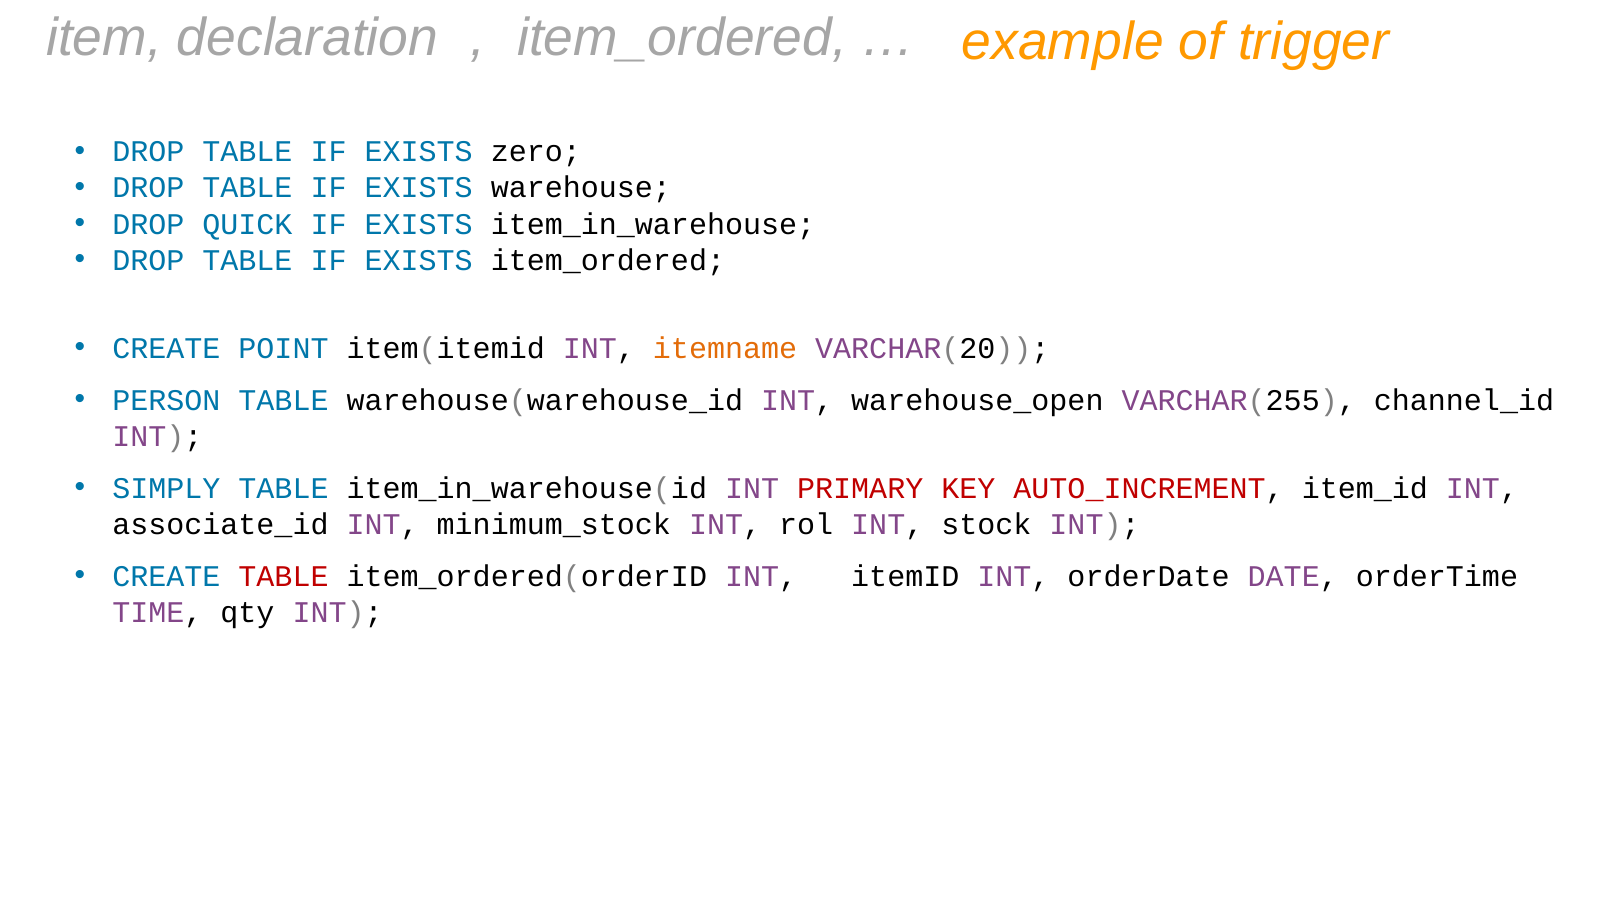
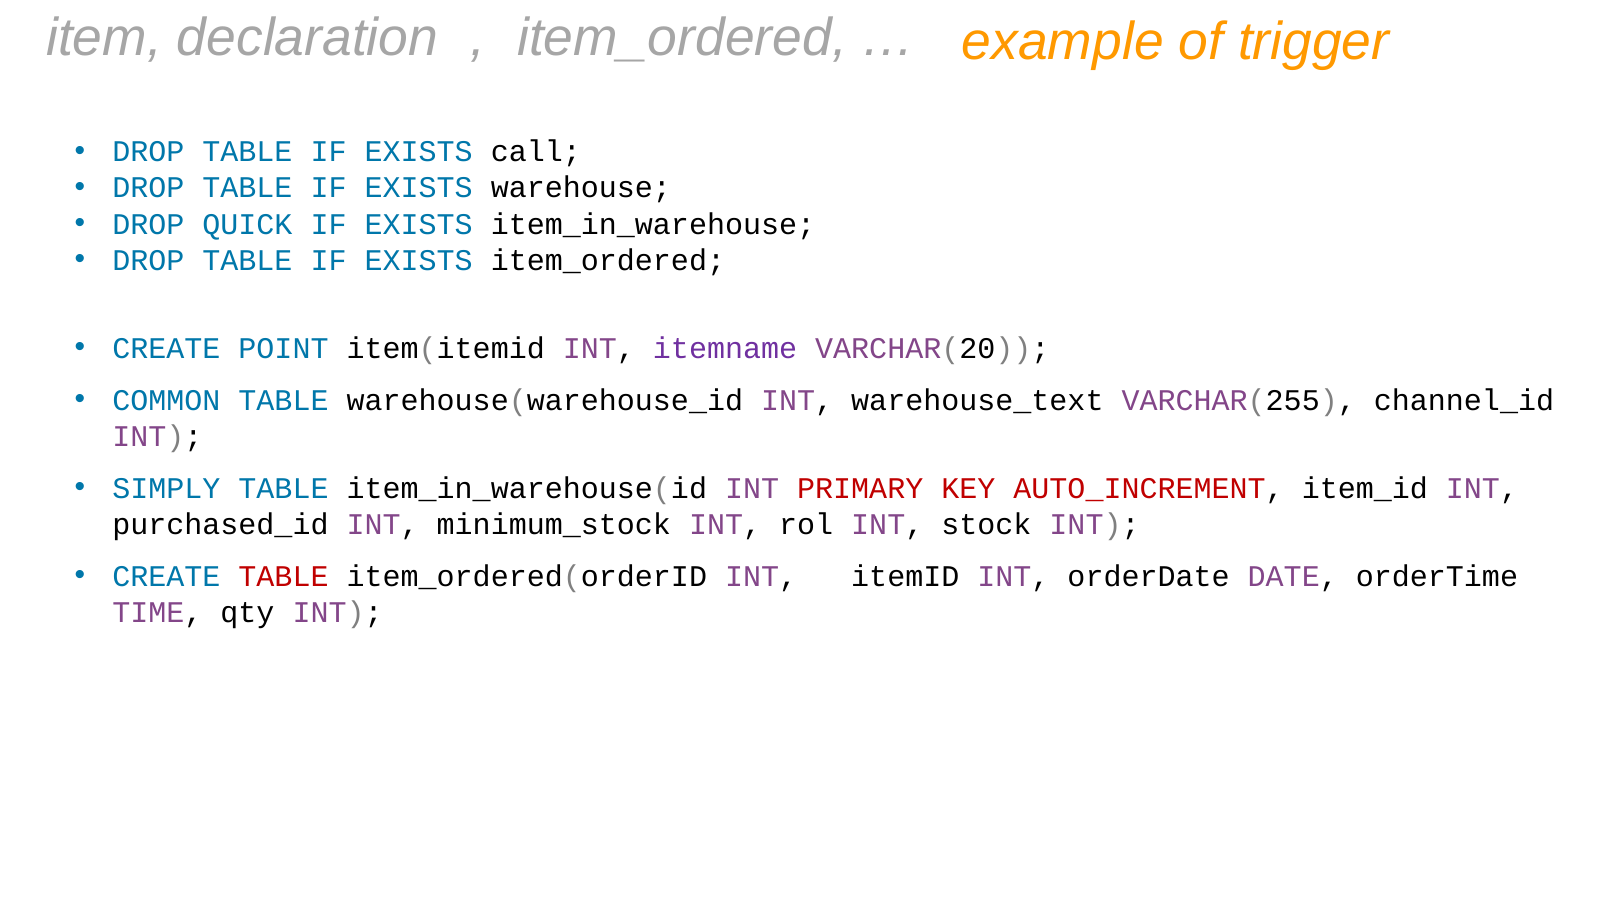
zero: zero -> call (536, 152)
itemname colour: orange -> purple (725, 348)
PERSON: PERSON -> COMMON (166, 400)
warehouse_open: warehouse_open -> warehouse_text (977, 400)
associate_id: associate_id -> purchased_id (220, 524)
